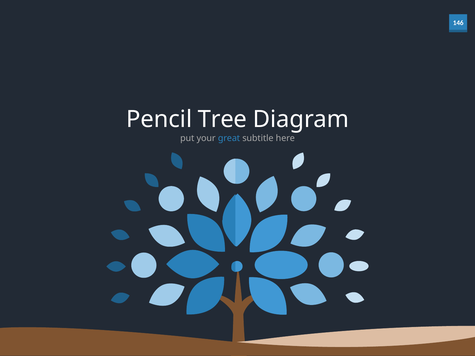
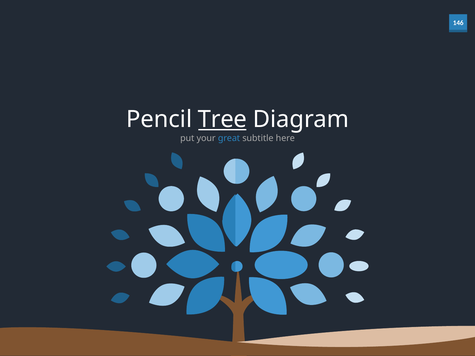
Tree underline: none -> present (223, 120)
